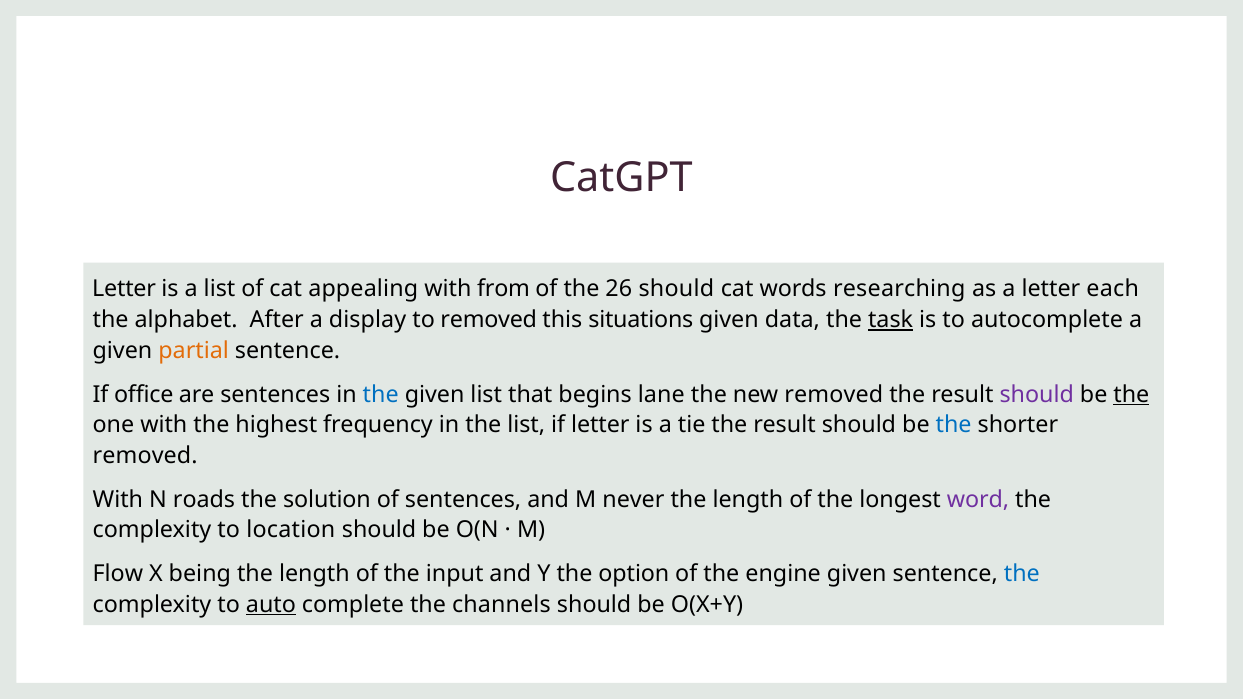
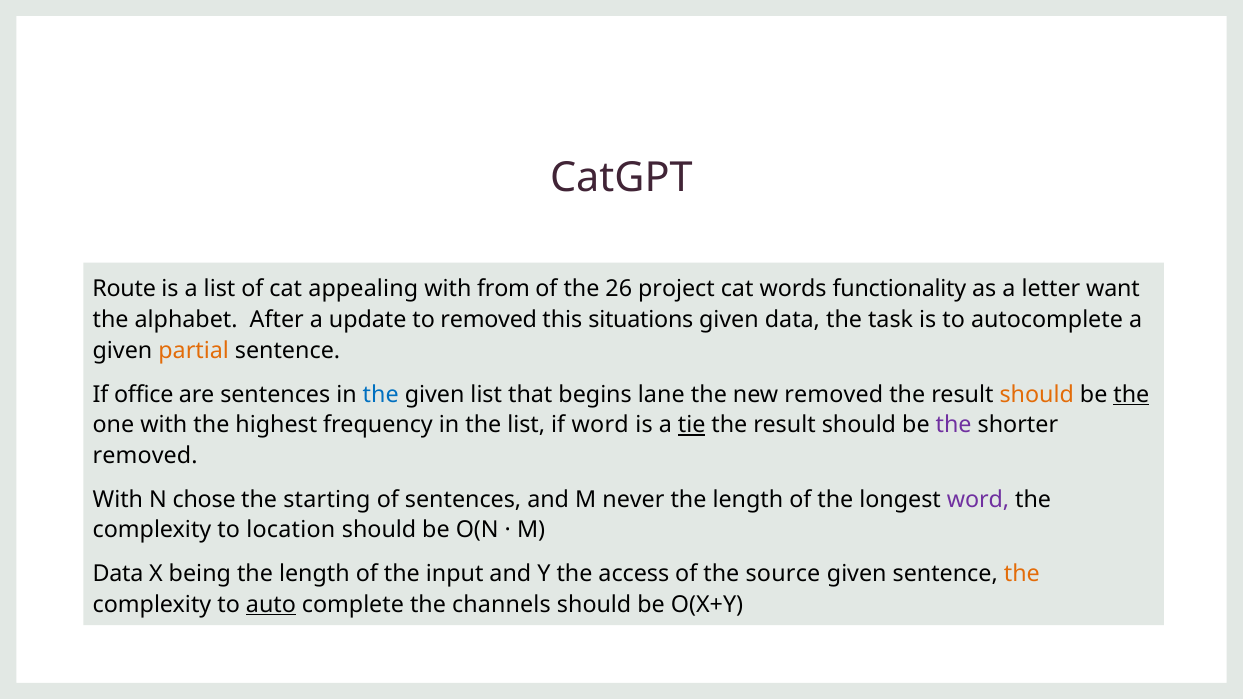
Letter: Letter -> Route (124, 289)
26 should: should -> project (676, 289)
researching: researching -> functionality (899, 289)
each: each -> want (1113, 289)
display: display -> update (368, 320)
task underline: present -> none (891, 320)
should colour: purple -> orange (1037, 394)
if letter: letter -> word (600, 425)
tie underline: none -> present (692, 425)
the colour: blue -> purple (954, 425)
roads: roads -> chose (204, 500)
solution: solution -> starting (327, 500)
Flow: Flow -> Data (118, 574)
option: option -> access (634, 574)
engine: engine -> source (783, 574)
the colour: blue -> orange (1022, 574)
